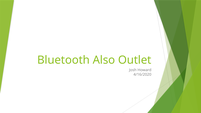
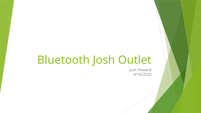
Bluetooth Also: Also -> Josh (104, 60)
